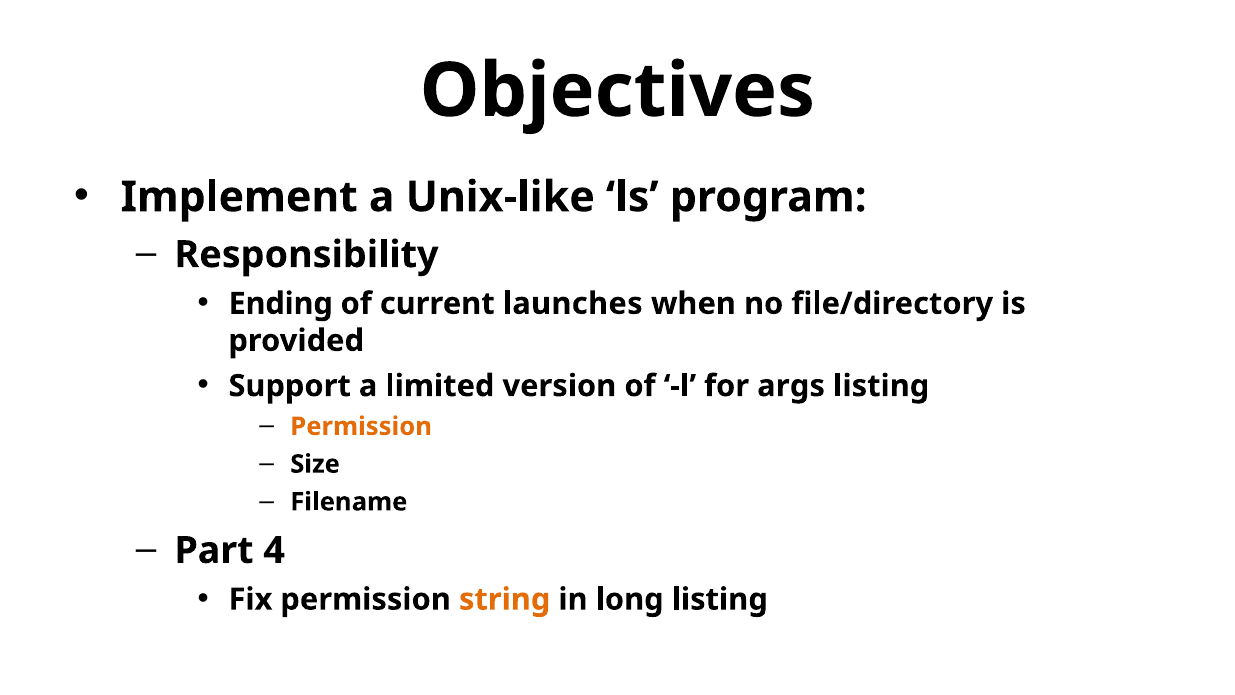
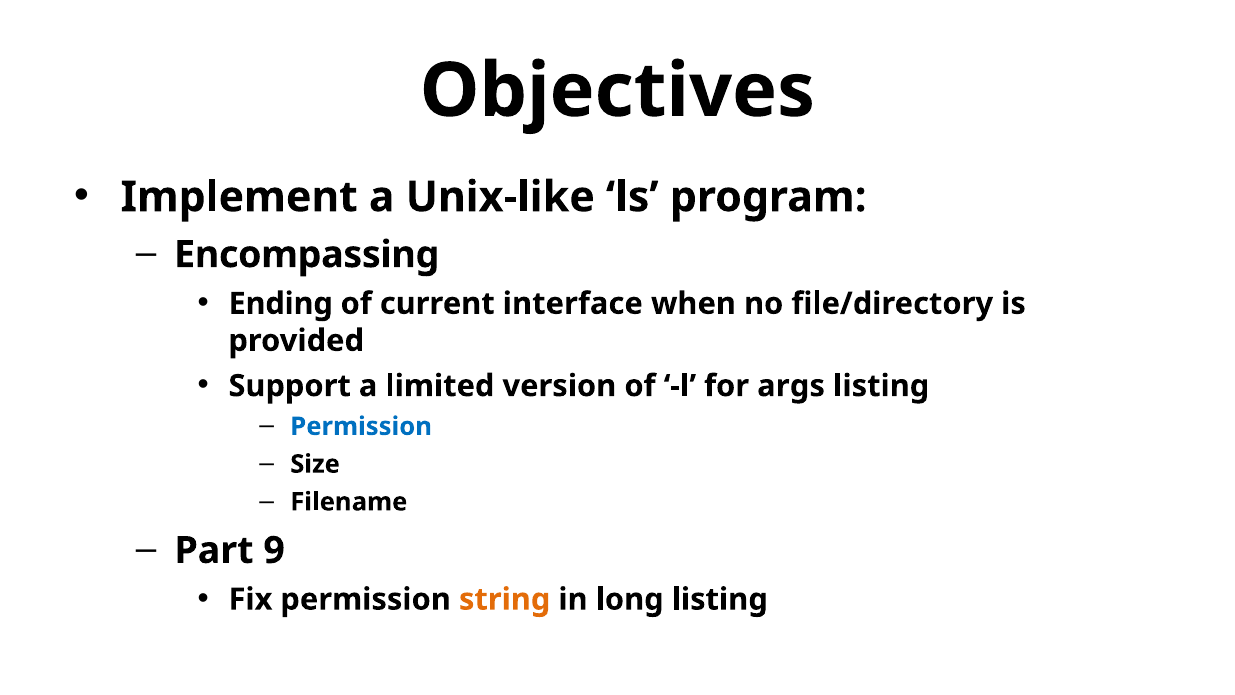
Responsibility: Responsibility -> Encompassing (307, 255)
launches: launches -> interface (573, 304)
Permission colour: orange -> blue (361, 426)
4: 4 -> 9 (274, 550)
